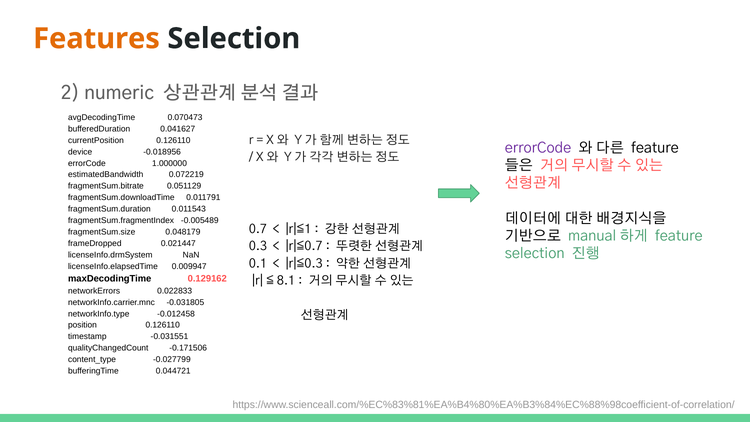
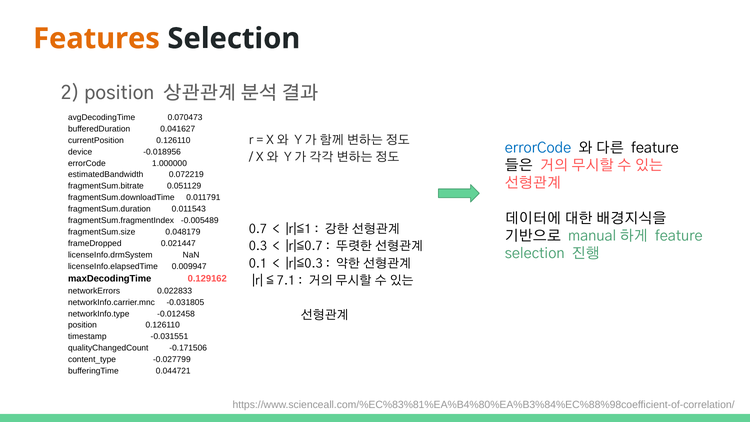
2 numeric: numeric -> position (119, 93)
errorCode colour: purple -> blue (538, 148)
8.1: 8.1 -> 7.1 (286, 281)
